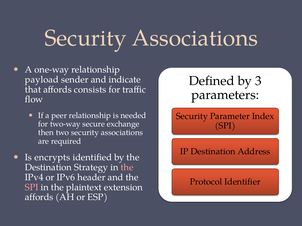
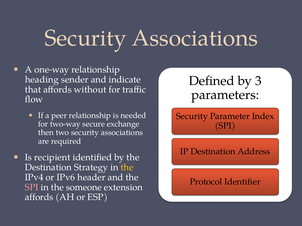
payload: payload -> heading (42, 80)
consists: consists -> without (90, 90)
encrypts: encrypts -> recipient (52, 158)
the colour: pink -> yellow (127, 168)
plaintext: plaintext -> someone (84, 188)
